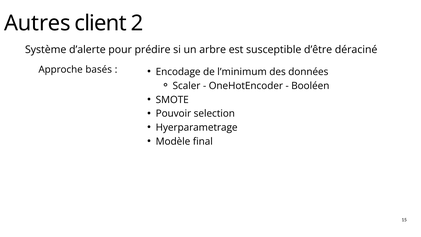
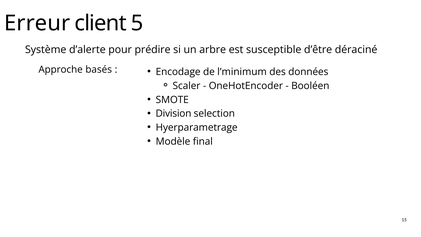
Autres: Autres -> Erreur (37, 23)
2: 2 -> 5 (137, 23)
Pouvoir: Pouvoir -> Division (173, 114)
